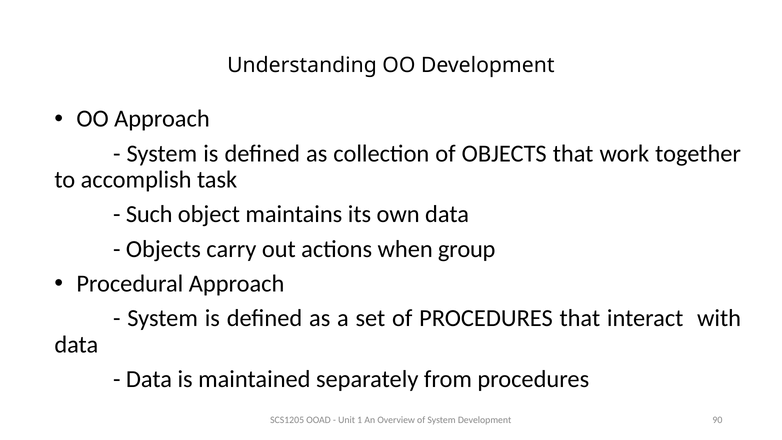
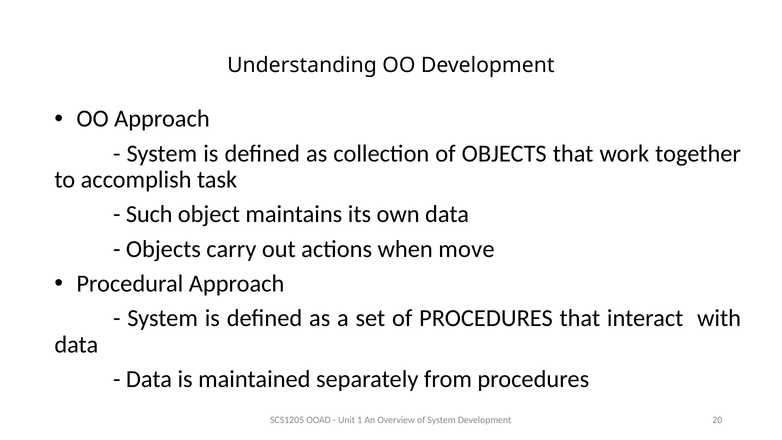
group: group -> move (466, 249)
90: 90 -> 20 (717, 420)
